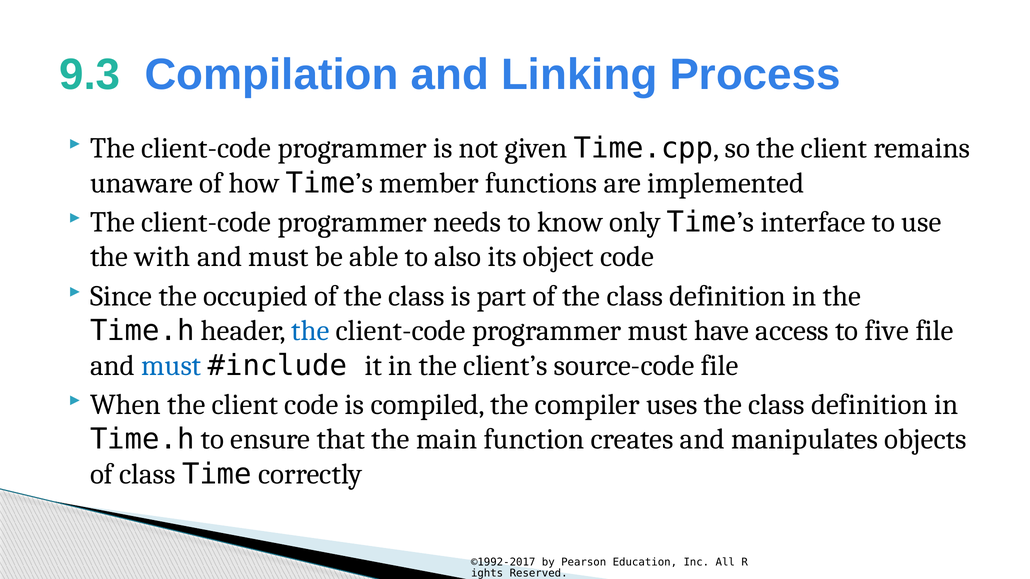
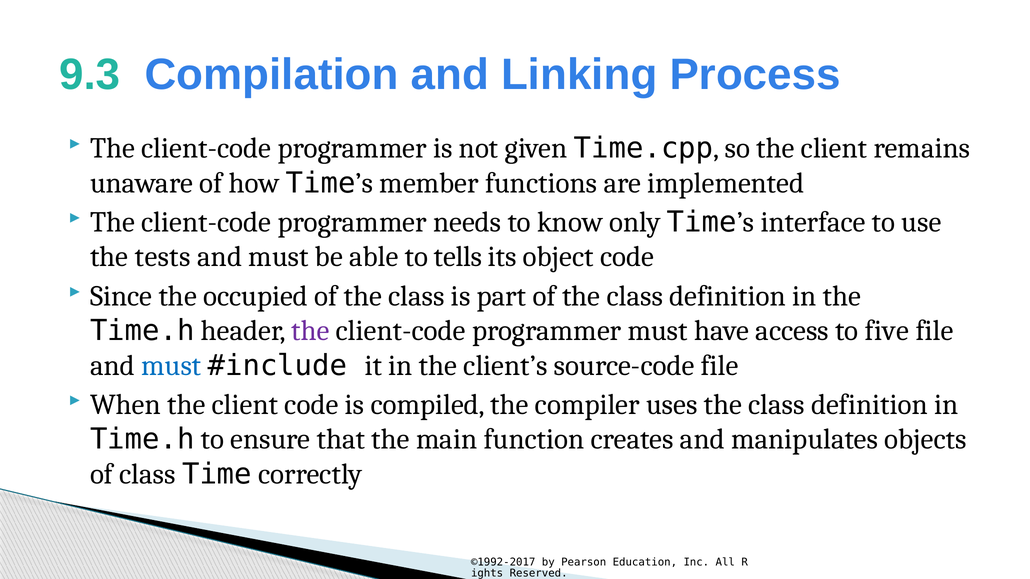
with: with -> tests (163, 257)
also: also -> tells (458, 257)
the colour: blue -> purple (310, 331)
